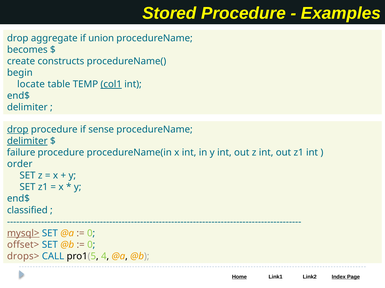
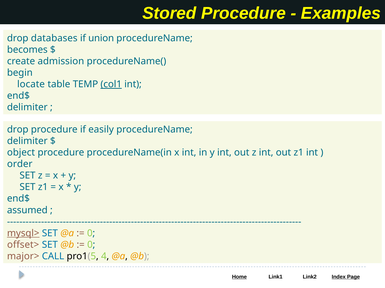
aggregate: aggregate -> databases (54, 38)
constructs: constructs -> admission (61, 61)
drop underline: present -> none (18, 130)
sense: sense -> easily (101, 130)
delimiter underline: present -> none (27, 141)
failure: failure -> object (21, 153)
classified: classified -> assumed (27, 211)
drops>: drops> -> major> (23, 257)
